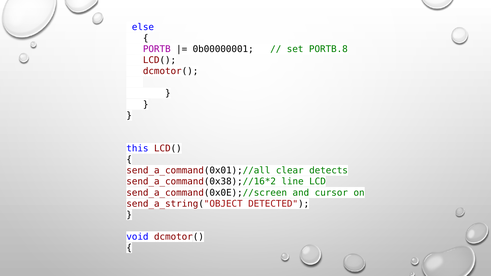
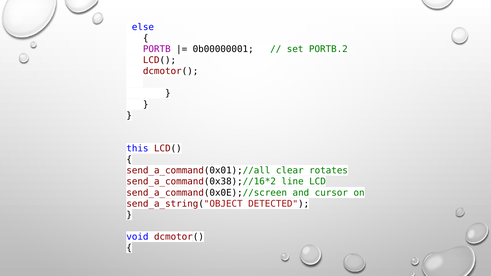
PORTB.8: PORTB.8 -> PORTB.2 (328, 49)
detects: detects -> rotates (329, 171)
